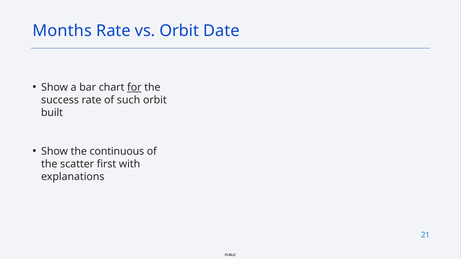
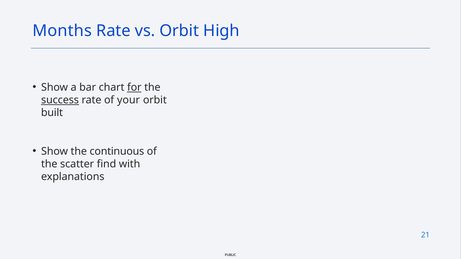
Date: Date -> High (221, 31)
success underline: none -> present (60, 100)
such: such -> your (129, 100)
first: first -> find (106, 164)
